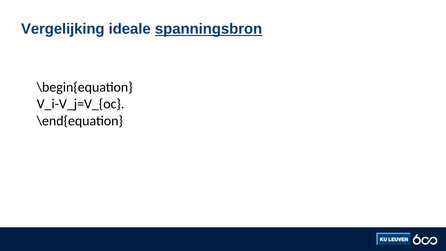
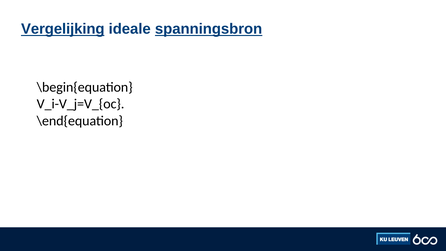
Vergelijking underline: none -> present (63, 29)
